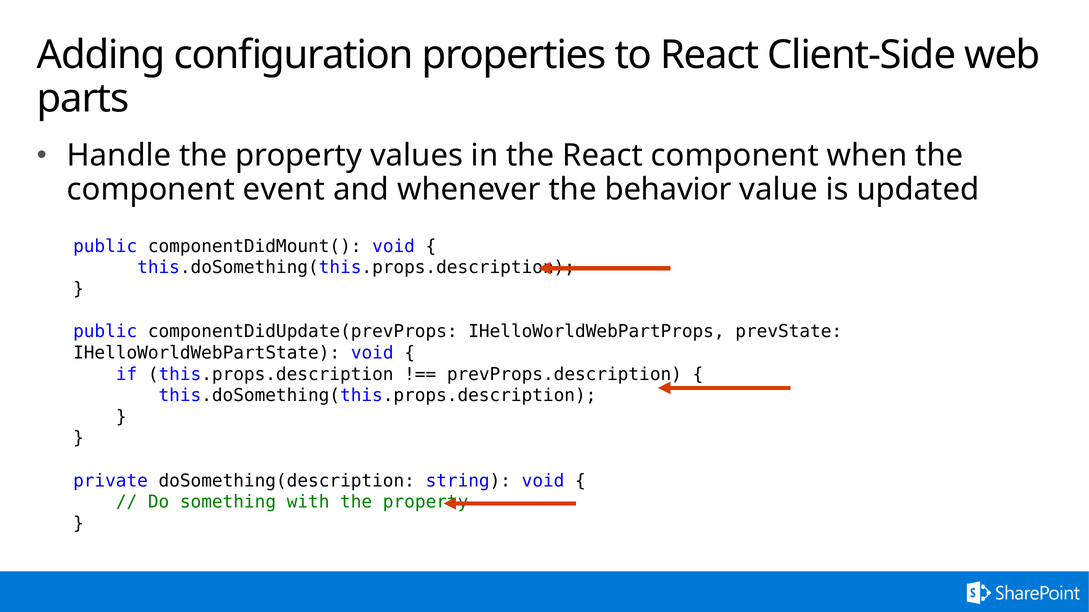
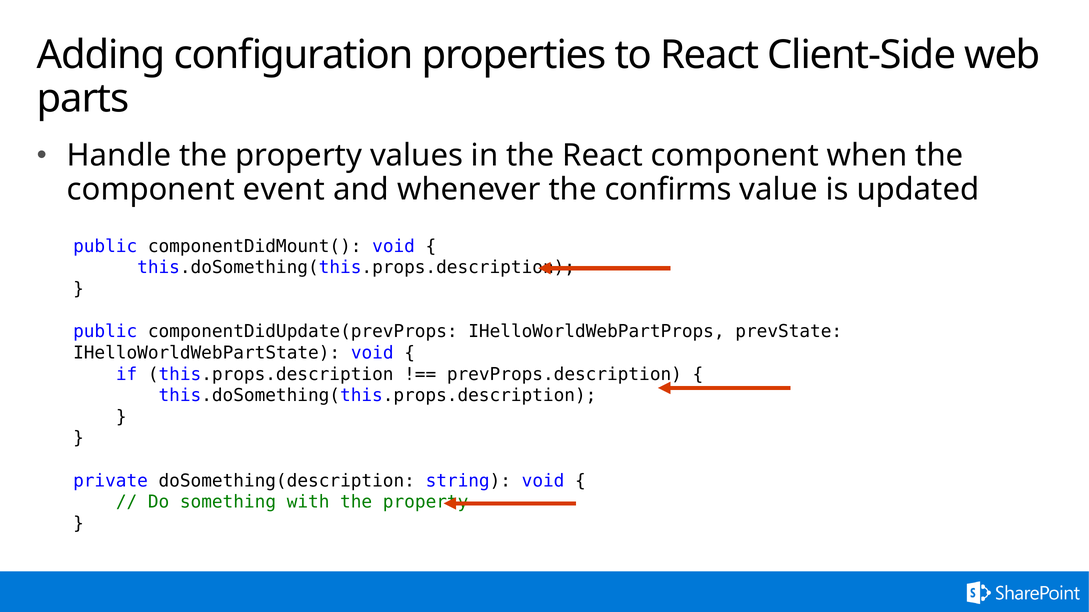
behavior: behavior -> confirms (668, 189)
